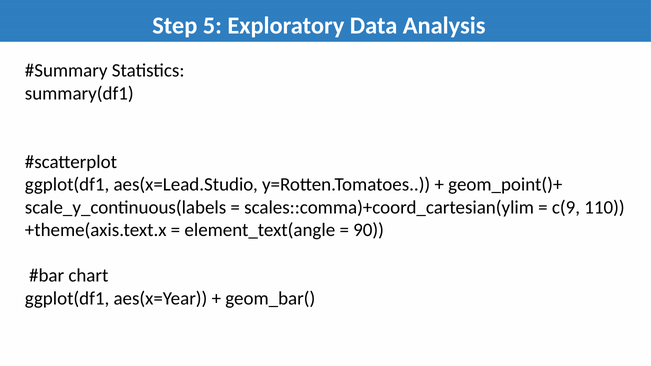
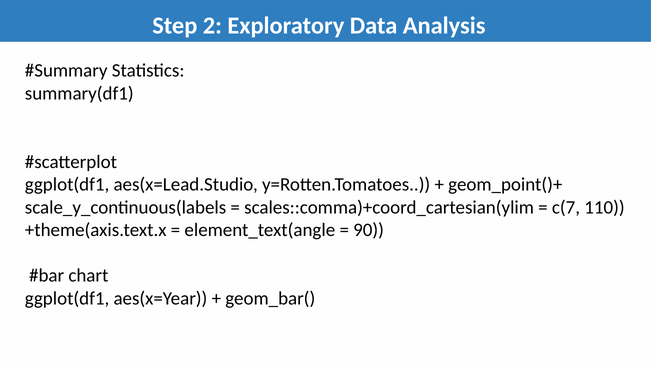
5: 5 -> 2 (212, 26)
c(9: c(9 -> c(7 (566, 207)
